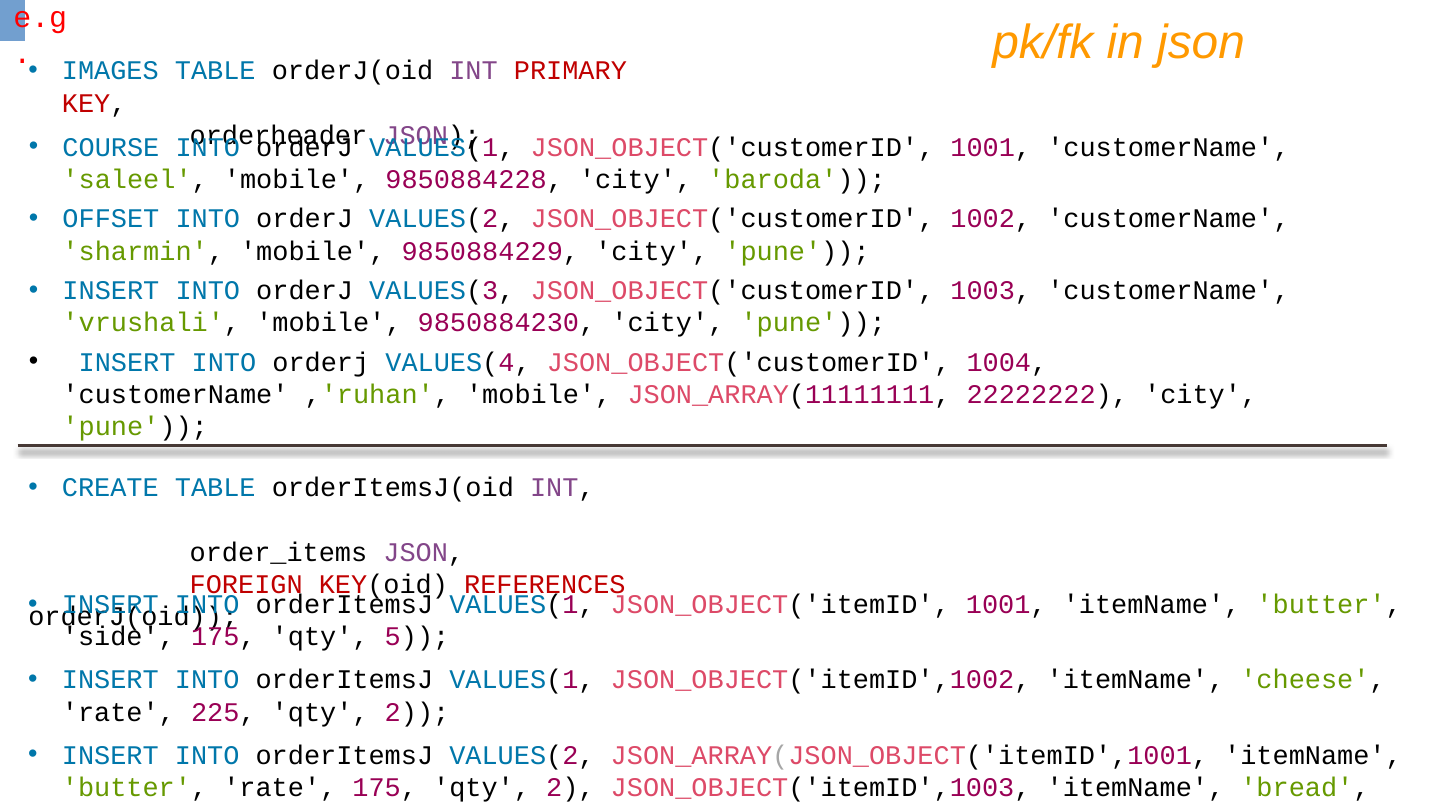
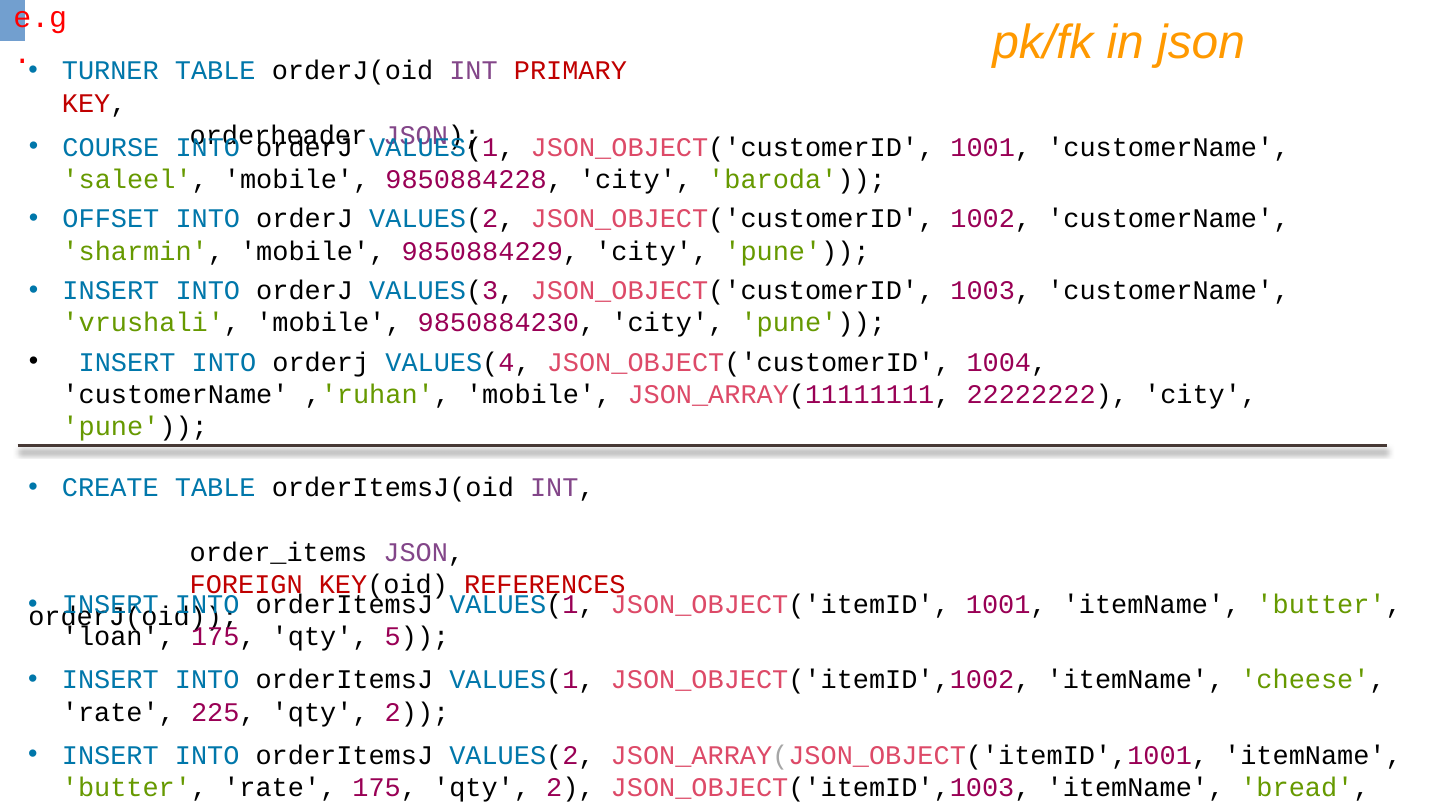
IMAGES: IMAGES -> TURNER (110, 71)
side: side -> loan (118, 637)
